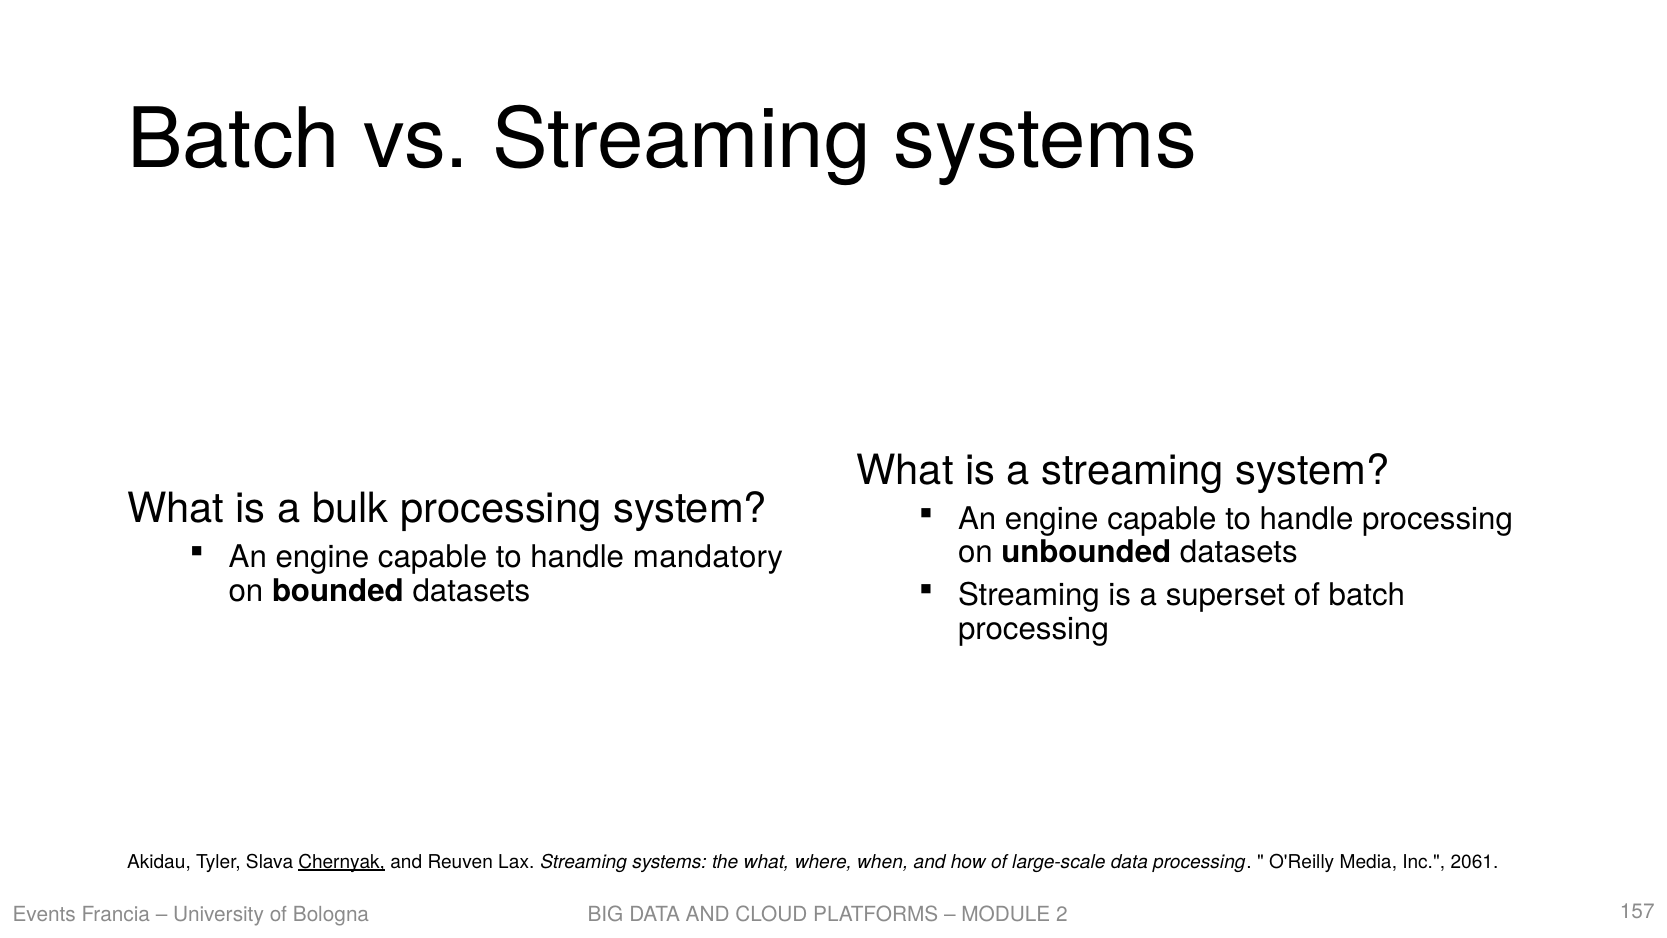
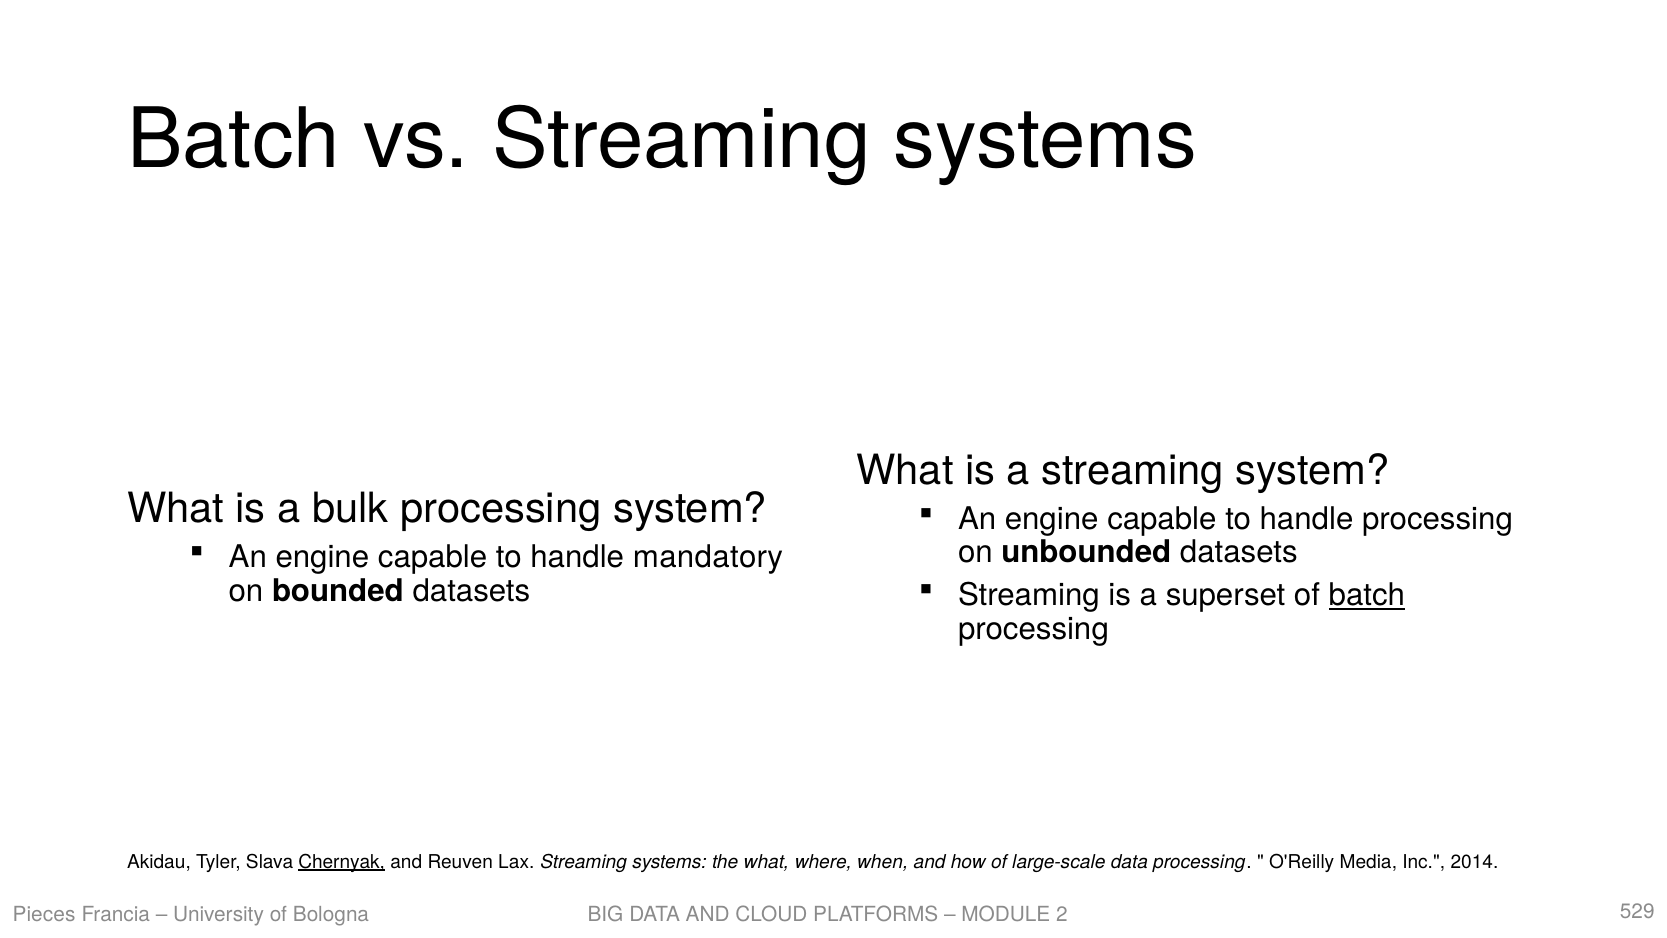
batch underline: none -> present (1367, 595)
2061: 2061 -> 2014 (1474, 862)
Events: Events -> Pieces (44, 914)
157: 157 -> 529 (1637, 912)
